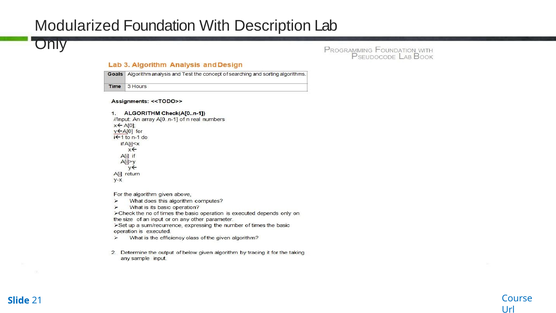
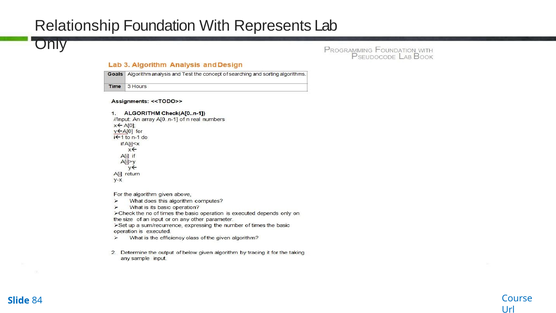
Modularized: Modularized -> Relationship (77, 26)
Description: Description -> Represents (273, 26)
21: 21 -> 84 (37, 301)
